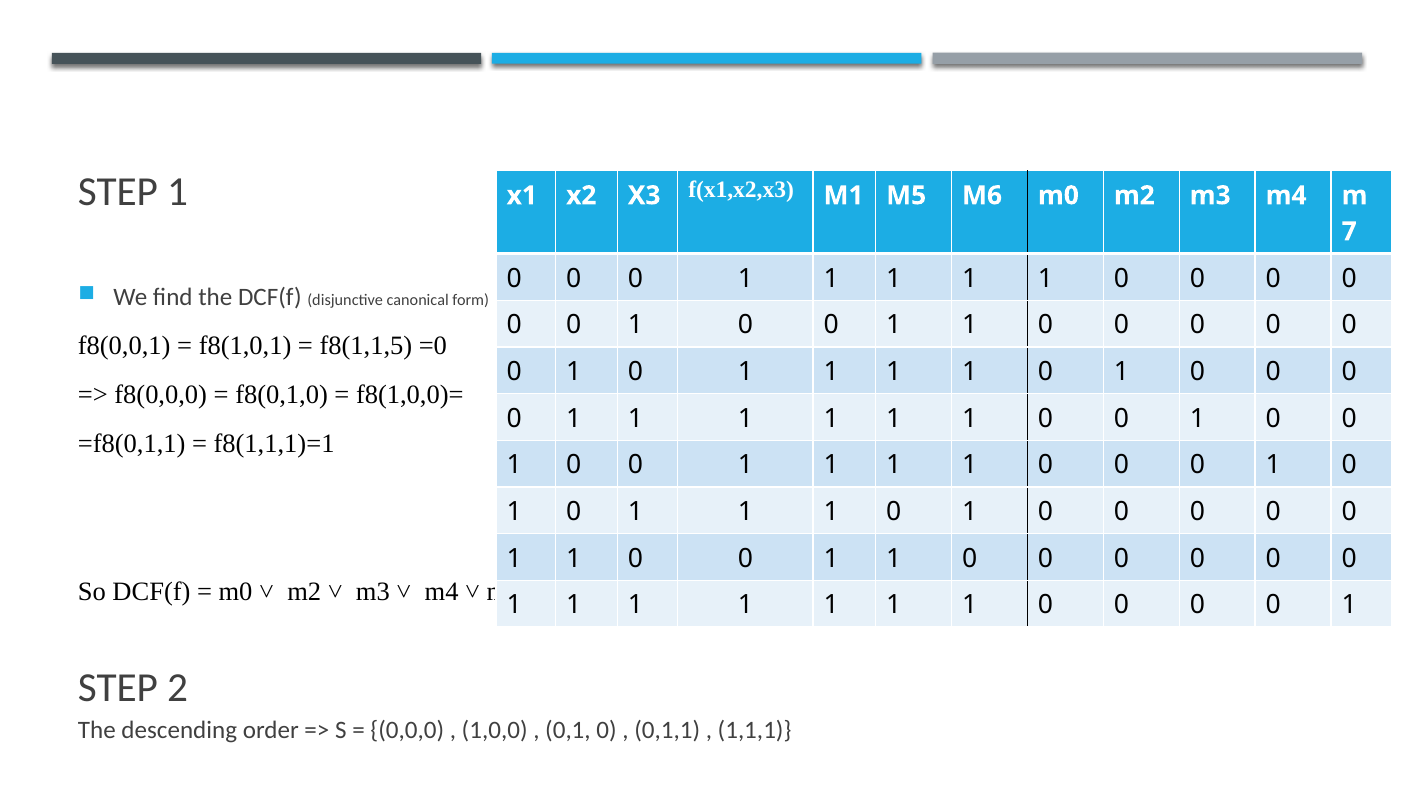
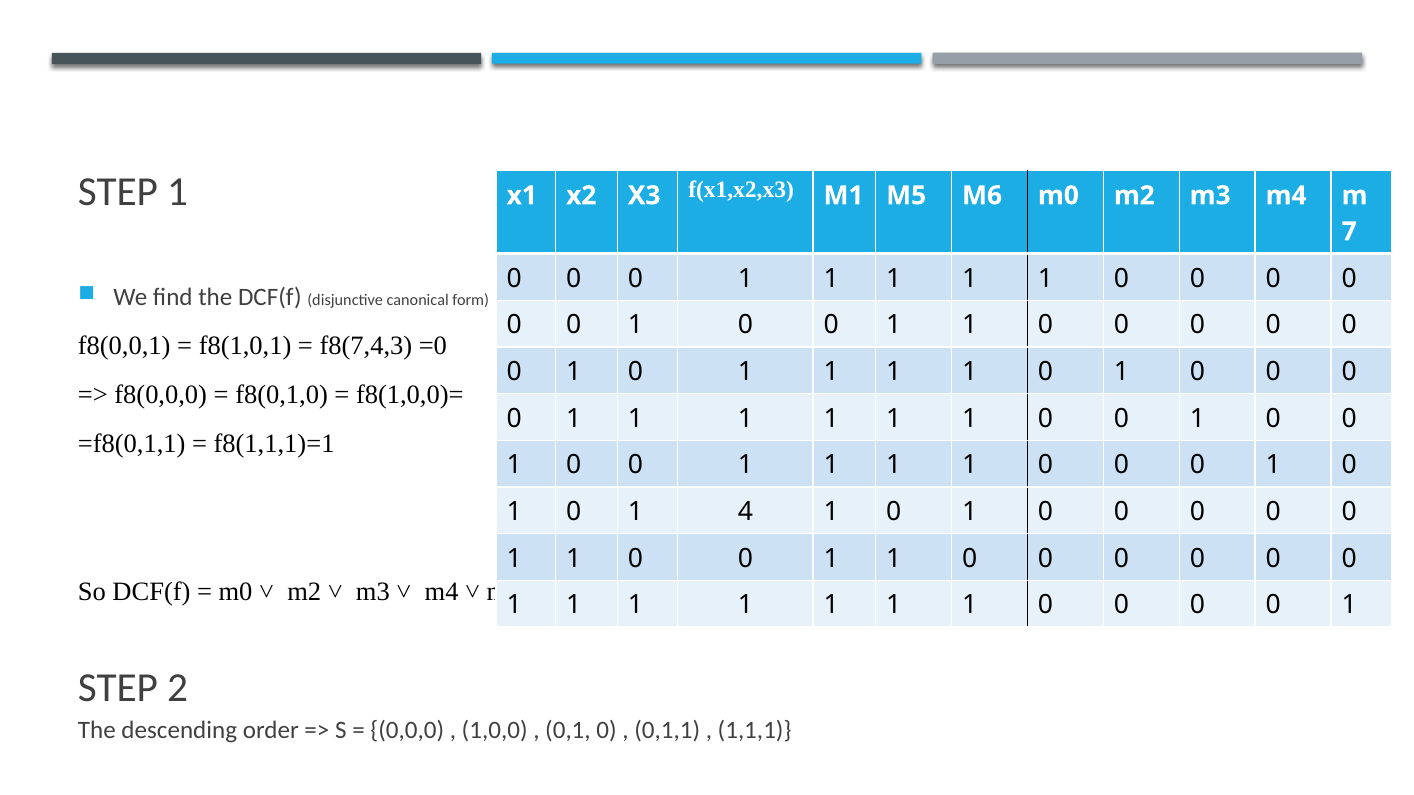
f8(1,1,5: f8(1,1,5 -> f8(7,4,3 (366, 346)
1: 1 -> 4 (745, 512)
